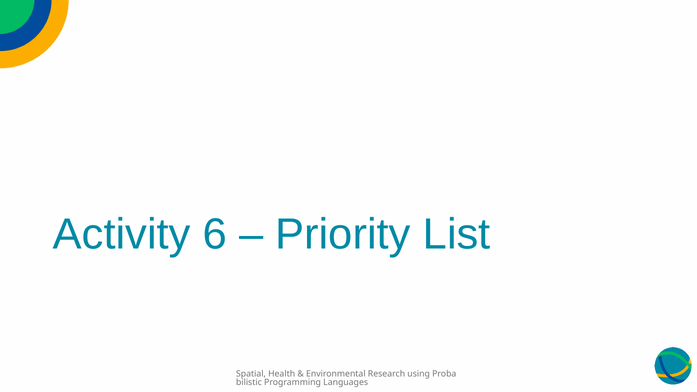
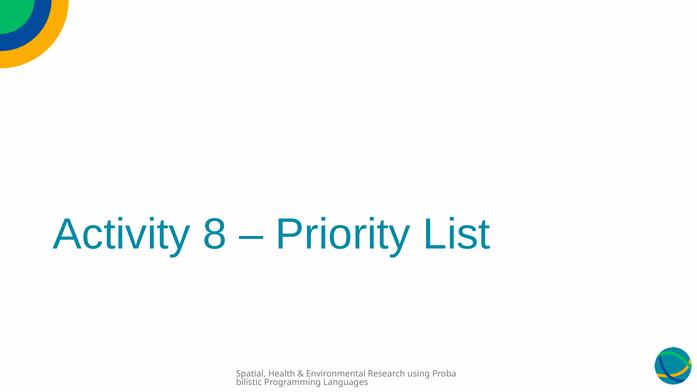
6: 6 -> 8 (215, 234)
